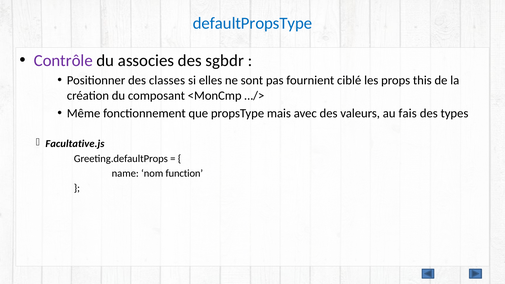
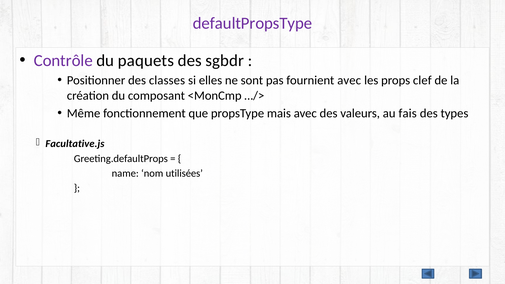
defaultPropsType colour: blue -> purple (253, 23)
associes: associes -> paquets (146, 61)
fournient ciblé: ciblé -> avec (349, 80)
this: this -> clef (422, 80)
function: function -> utilisées (184, 173)
